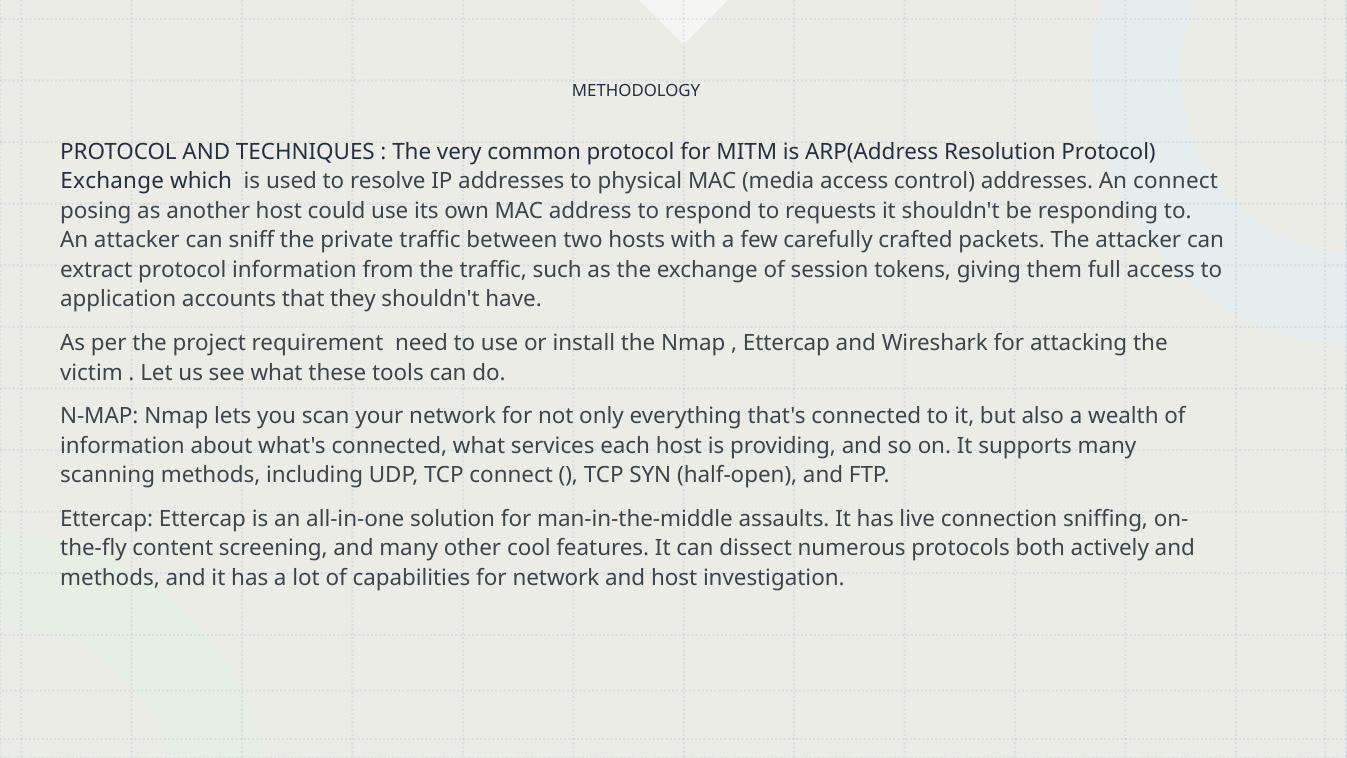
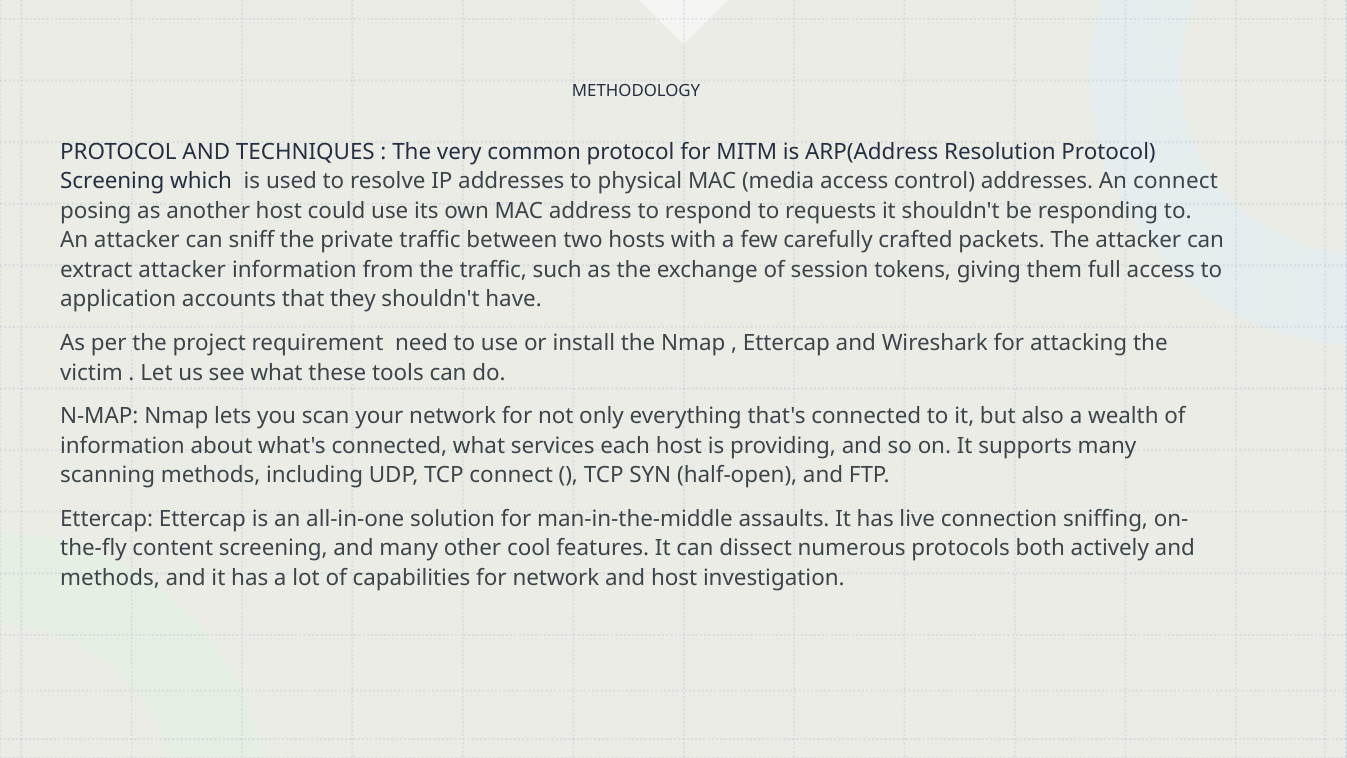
Exchange: Exchange -> Screening (112, 181)
extract protocol: protocol -> attacker (182, 270)
